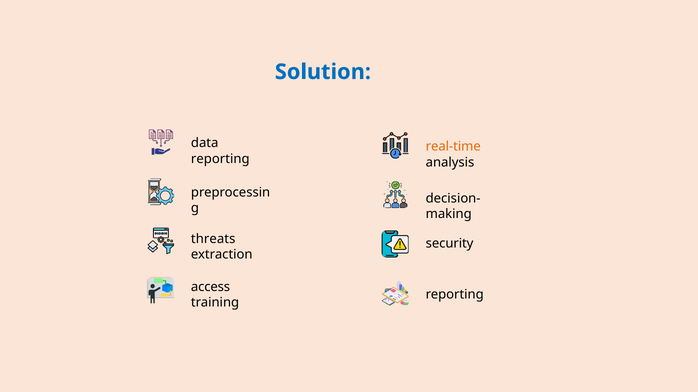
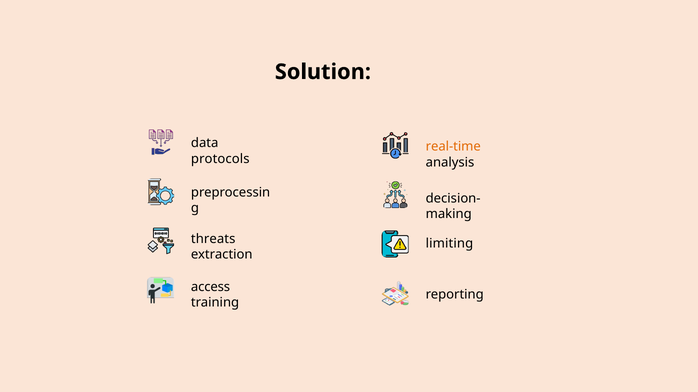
Solution colour: blue -> black (323, 72)
reporting: reporting -> protocols (220, 159)
security: security -> limiting (449, 244)
